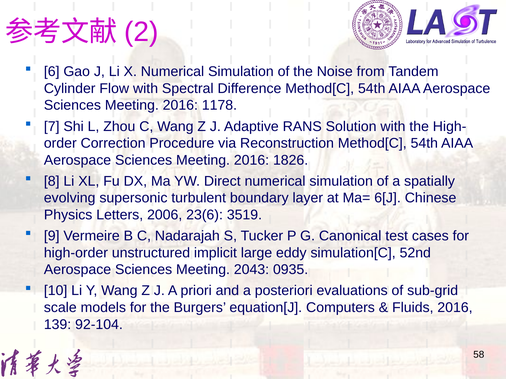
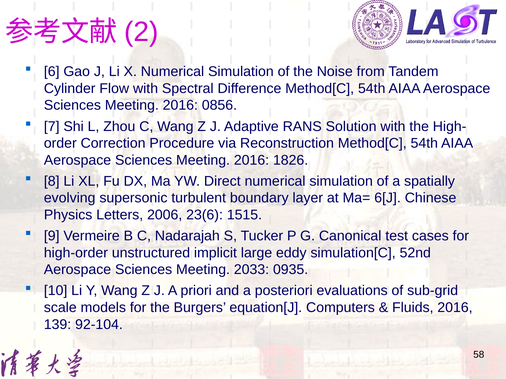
1178: 1178 -> 0856 (219, 105)
3519: 3519 -> 1515 (244, 215)
2043: 2043 -> 2033 (252, 270)
